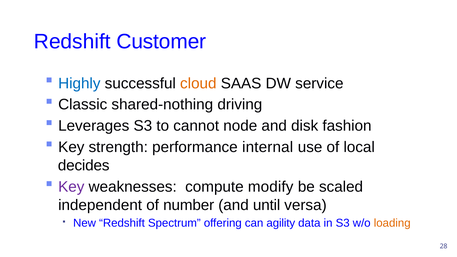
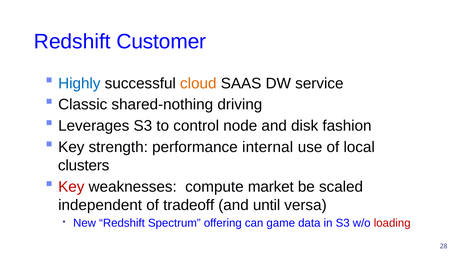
cannot: cannot -> control (196, 126)
decides: decides -> clusters (84, 166)
Key colour: purple -> red (71, 187)
modify: modify -> market (271, 187)
number: number -> tradeoff (189, 205)
agility: agility -> game (281, 223)
loading colour: orange -> red (392, 223)
